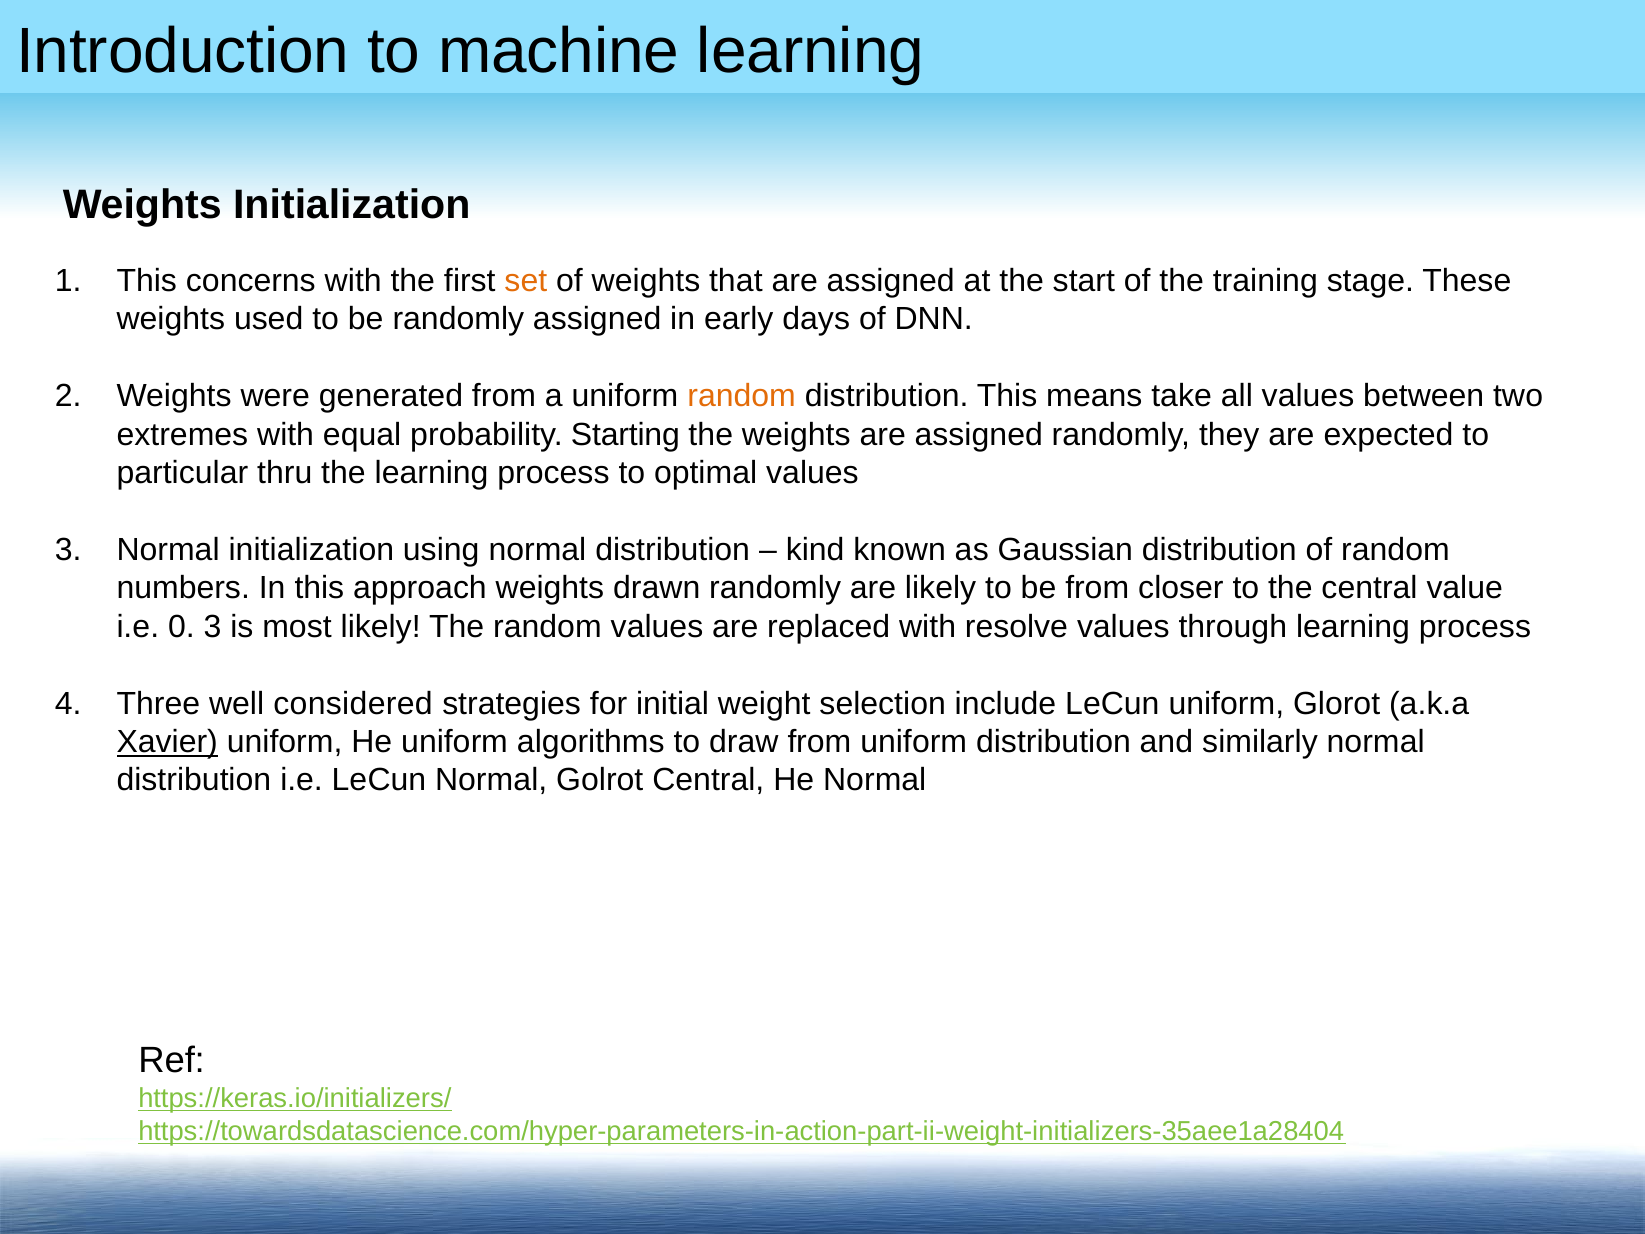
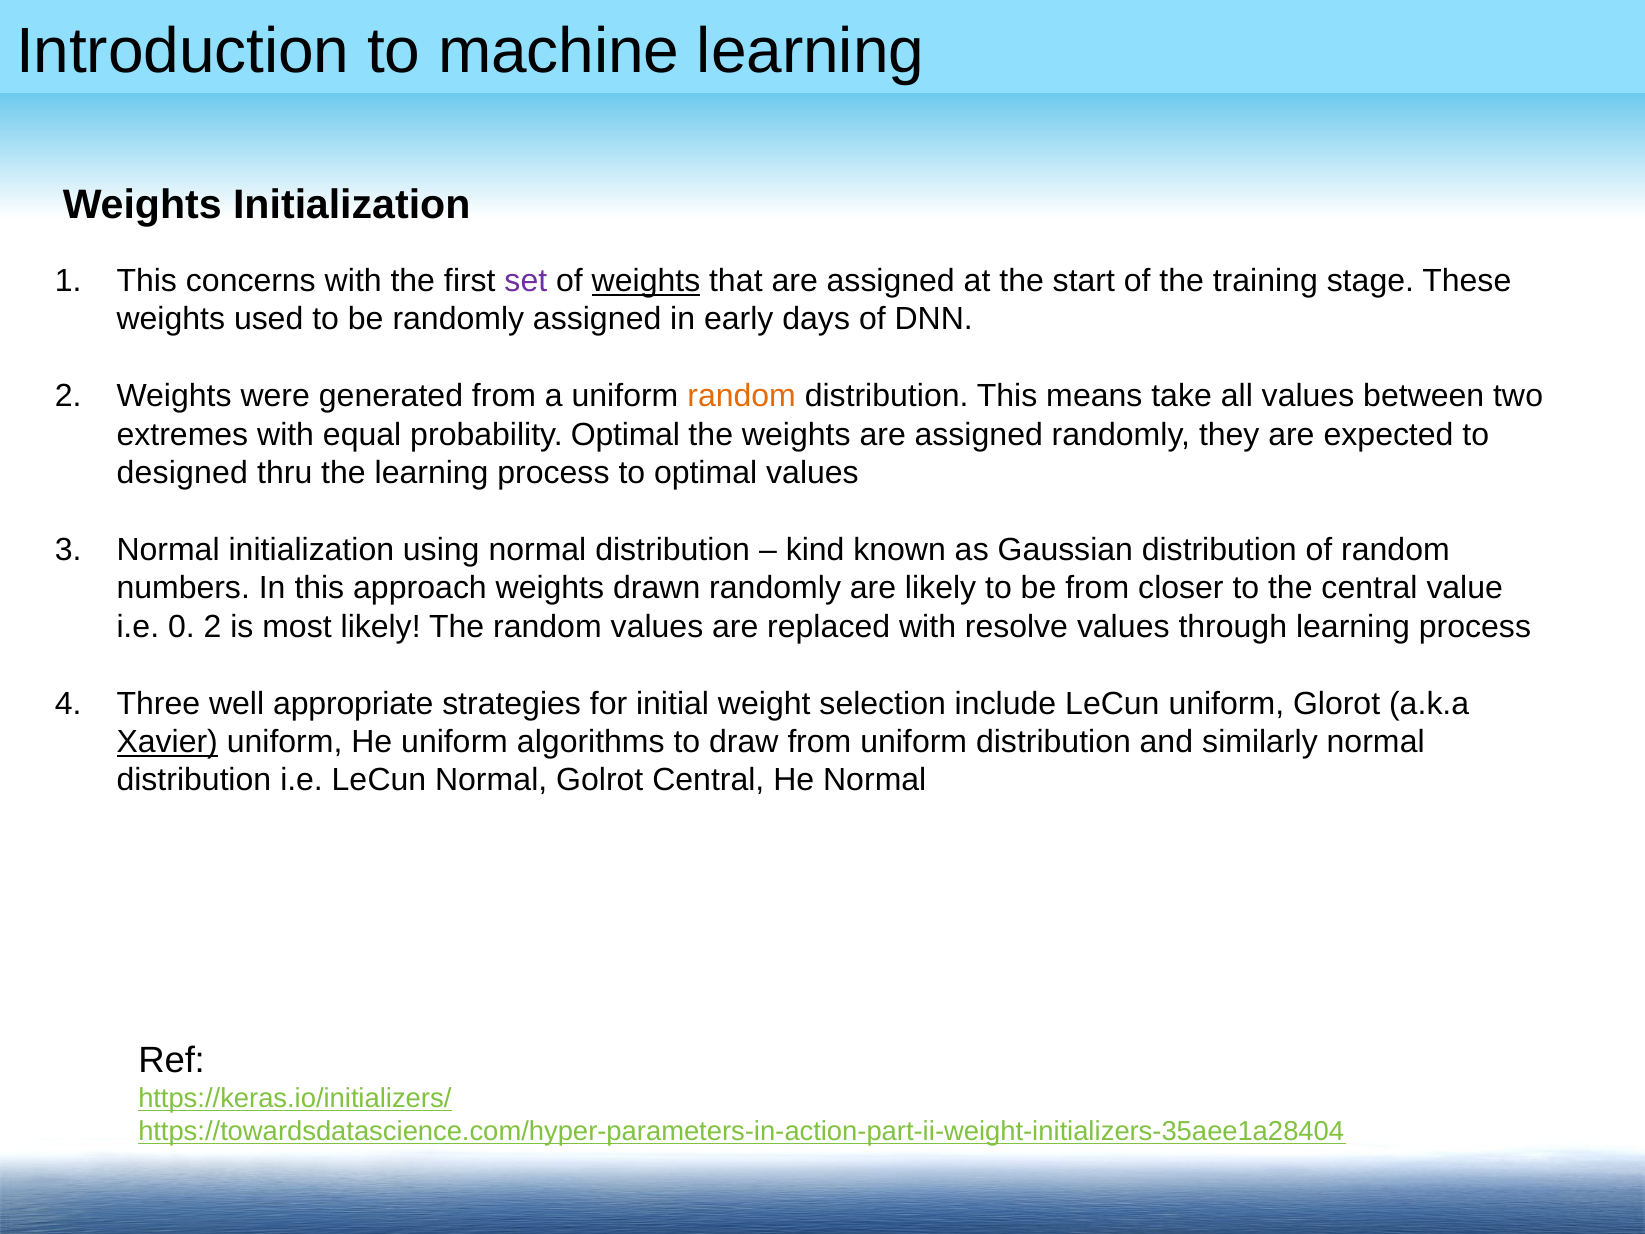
set colour: orange -> purple (526, 281)
weights underline: none -> present (646, 281)
probability Starting: Starting -> Optimal (625, 435)
particular: particular -> designed (182, 473)
0 3: 3 -> 2 (212, 627)
considered: considered -> appropriate (353, 703)
